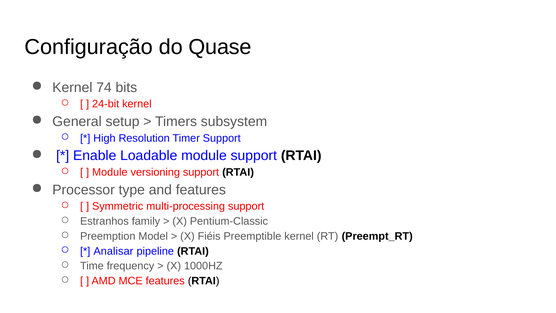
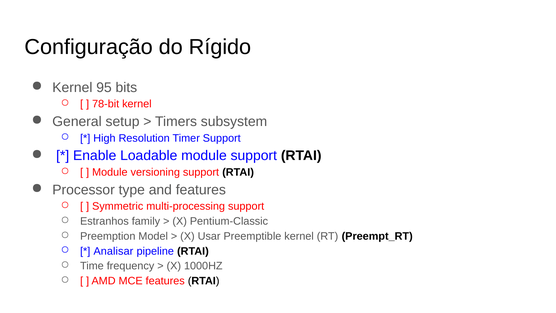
Quase: Quase -> Rígido (220, 47)
74: 74 -> 95 (104, 87)
24-bit: 24-bit -> 78-bit (106, 104)
Fiéis: Fiéis -> Usar (209, 236)
